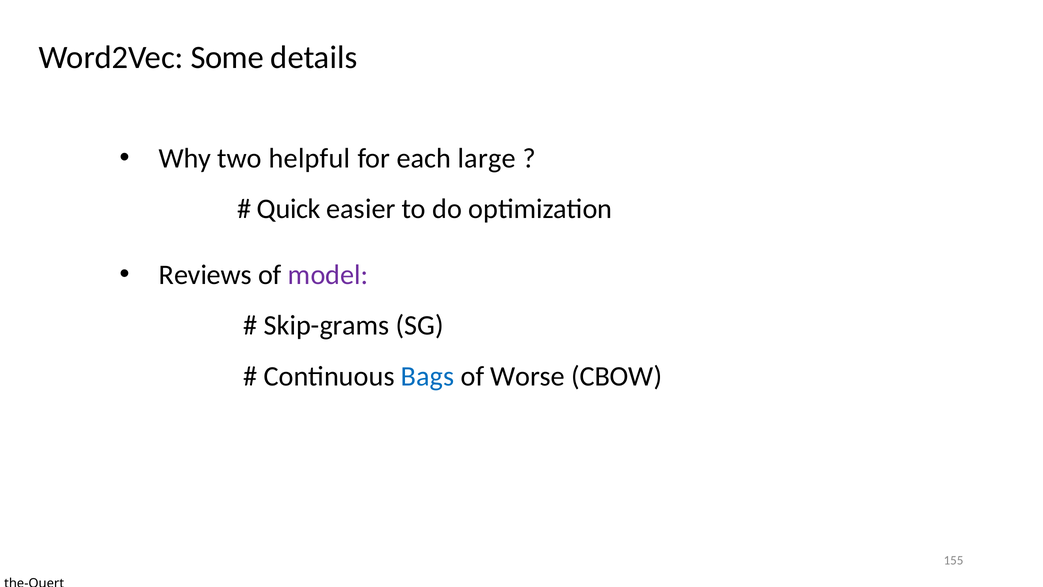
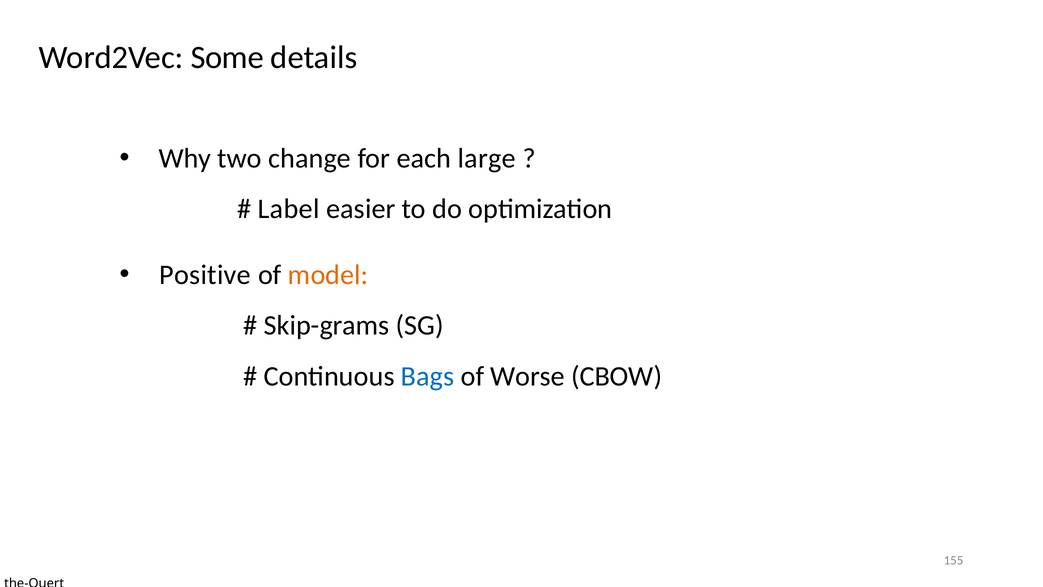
helpful: helpful -> change (310, 158)
Quick: Quick -> Label (289, 209)
Reviews: Reviews -> Positive (205, 275)
model colour: purple -> orange (328, 275)
